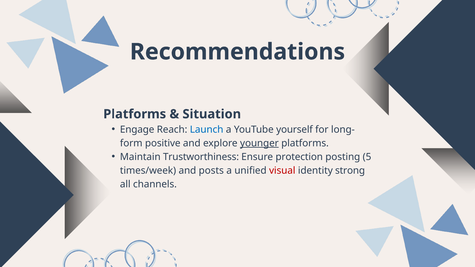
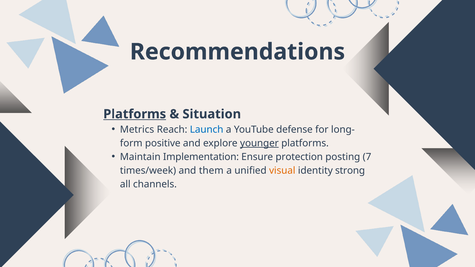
Platforms underline: none -> present (135, 114)
Engage: Engage -> Metrics (137, 130)
yourself: yourself -> defense (294, 130)
Trustworthiness: Trustworthiness -> Implementation (201, 157)
5: 5 -> 7 (367, 157)
posts: posts -> them (211, 171)
visual colour: red -> orange (282, 171)
